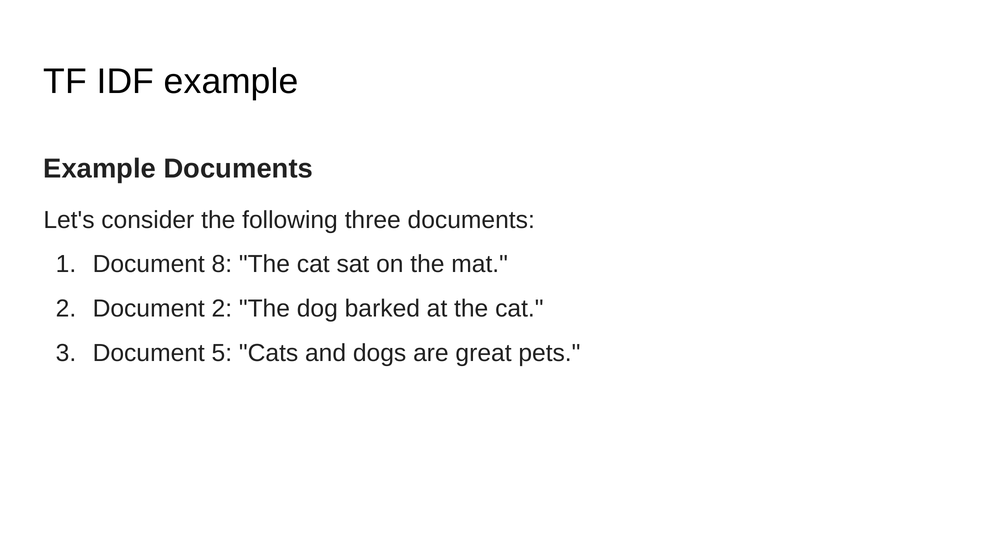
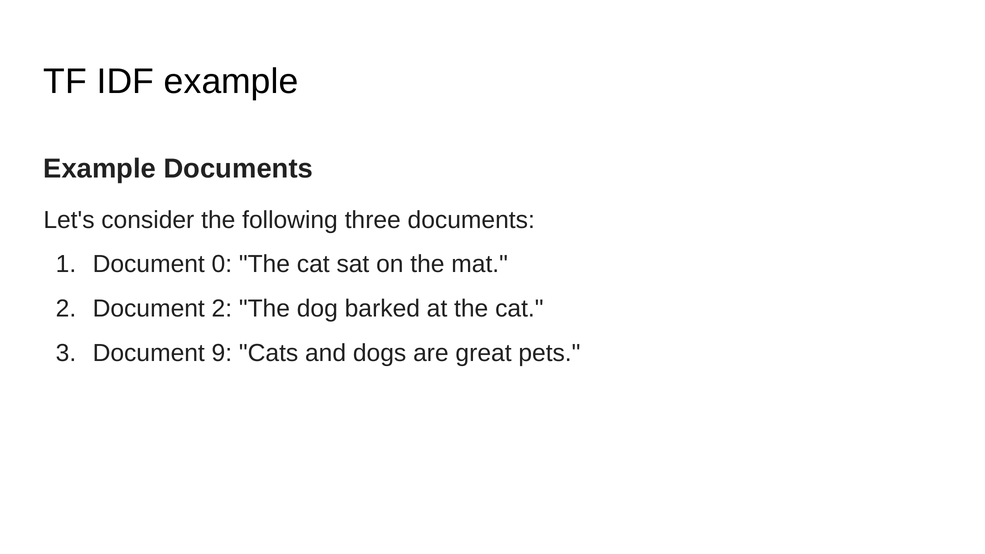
8: 8 -> 0 (222, 264)
5: 5 -> 9 (222, 353)
